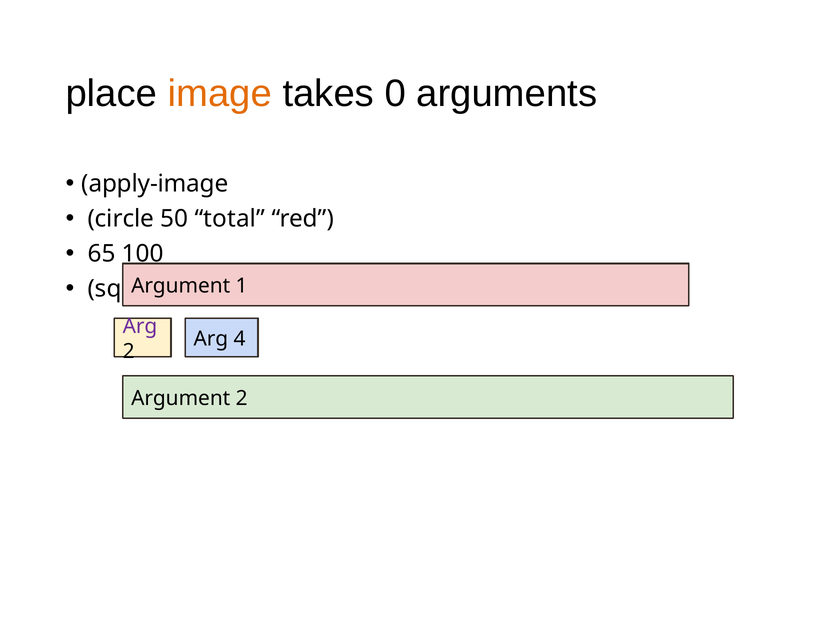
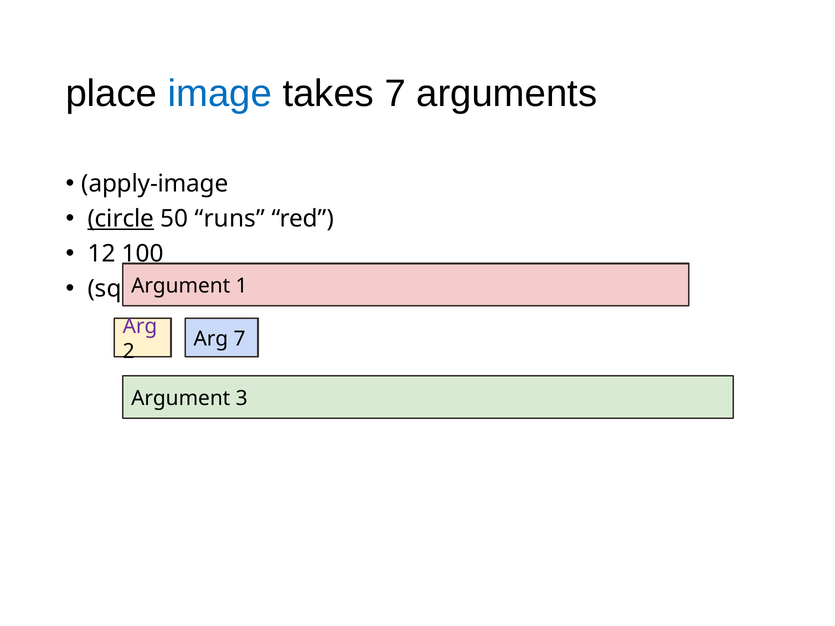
image colour: orange -> blue (220, 94)
takes 0: 0 -> 7 (395, 94)
circle underline: none -> present (121, 219)
total: total -> runs (230, 219)
65: 65 -> 12 (102, 254)
Arg 4: 4 -> 7 (239, 339)
Argument 2: 2 -> 3 (242, 399)
